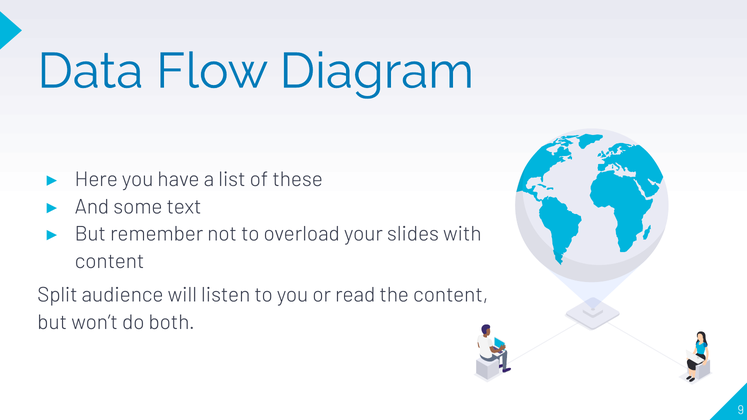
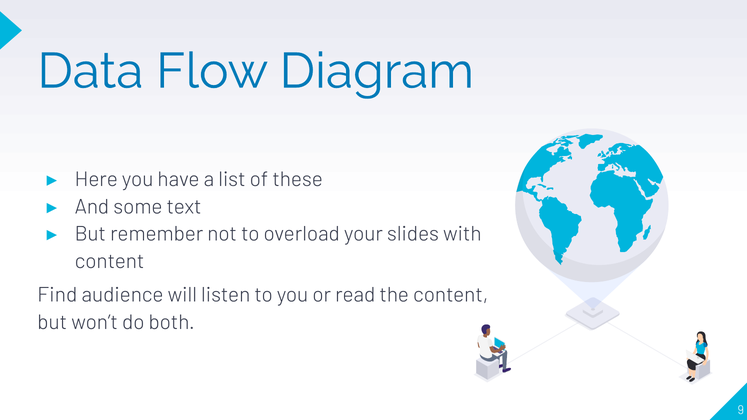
Split: Split -> Find (57, 295)
